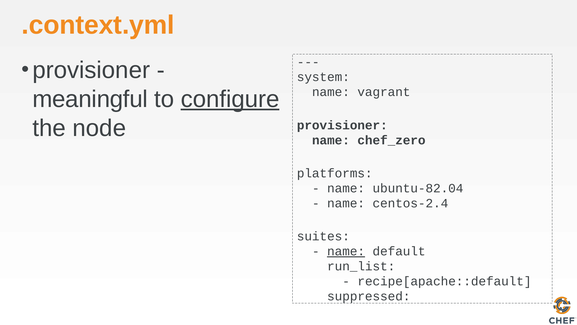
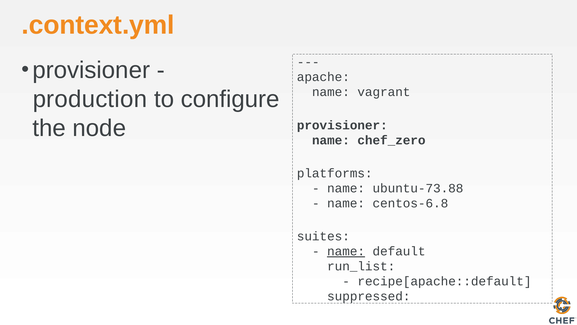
system: system -> apache (323, 77)
meaningful: meaningful -> production (90, 99)
configure underline: present -> none (230, 99)
ubuntu-82.04: ubuntu-82.04 -> ubuntu-73.88 (418, 188)
centos-2.4: centos-2.4 -> centos-6.8 (410, 203)
